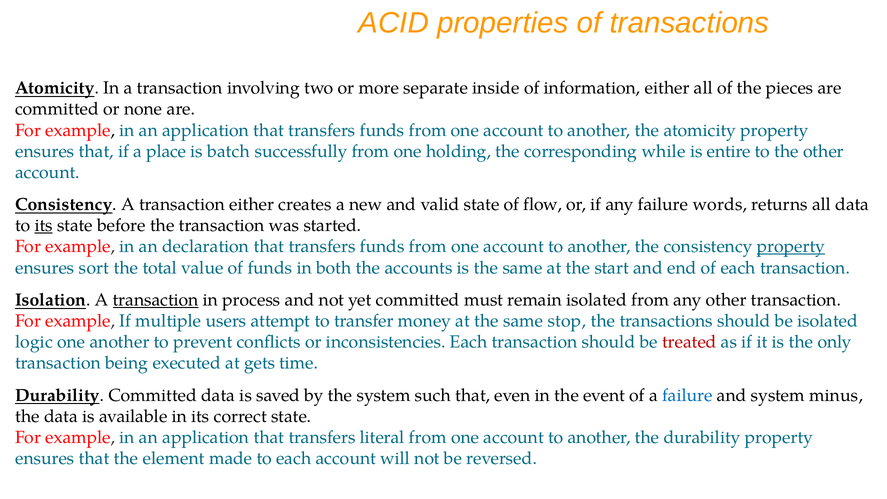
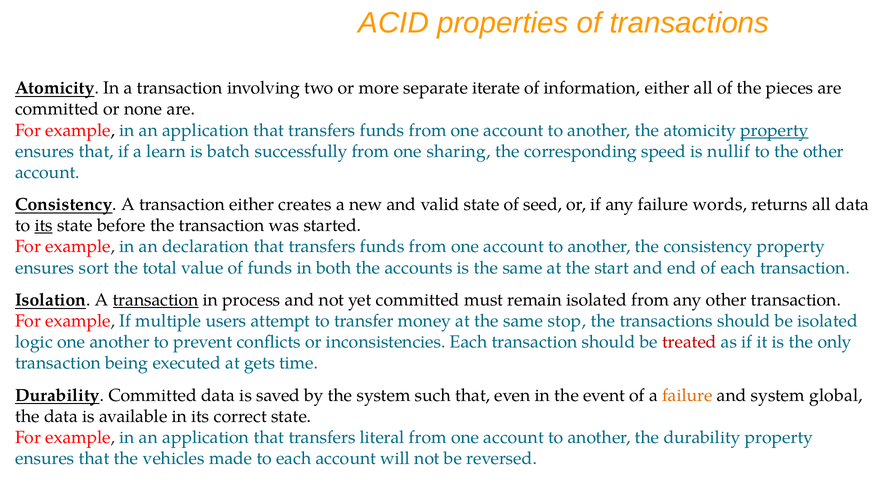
inside: inside -> iterate (496, 88)
property underline: none -> present (775, 130)
place: place -> learn (166, 151)
holding: holding -> sharing (459, 151)
while: while -> speed (664, 151)
entire: entire -> nullif (729, 151)
flow: flow -> seed (543, 205)
property underline: present -> none (791, 247)
failure colour: blue -> orange (687, 395)
minus: minus -> global (836, 395)
element: element -> vehicles (174, 458)
